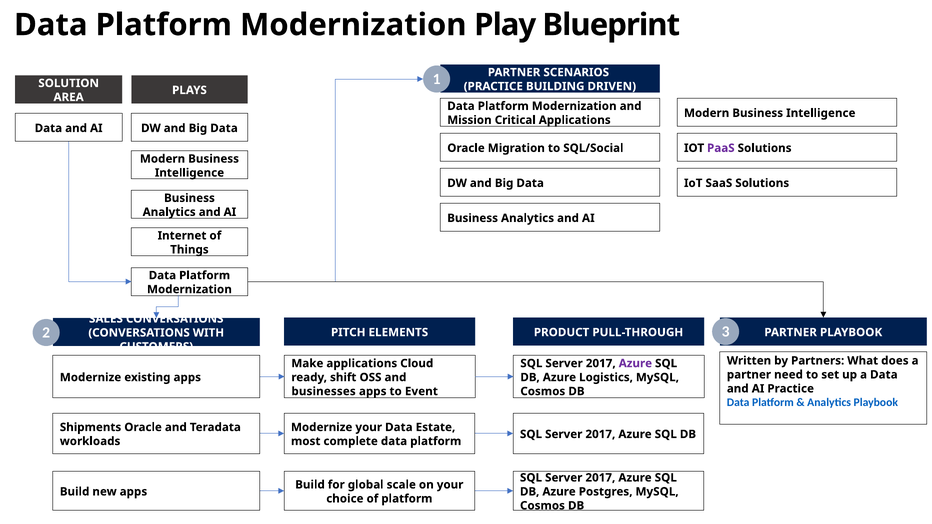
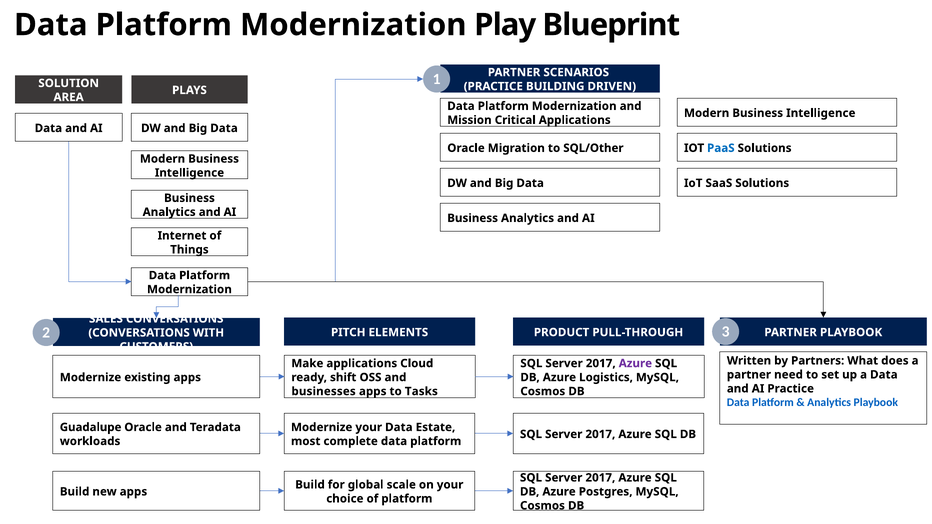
SQL/Social: SQL/Social -> SQL/Other (593, 148)
PaaS colour: purple -> blue (721, 148)
Event: Event -> Tasks (421, 392)
Shipments: Shipments -> Guadalupe (91, 427)
